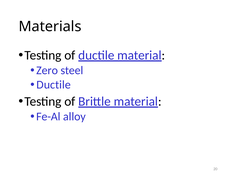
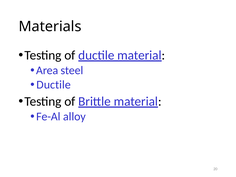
Zero: Zero -> Area (47, 70)
